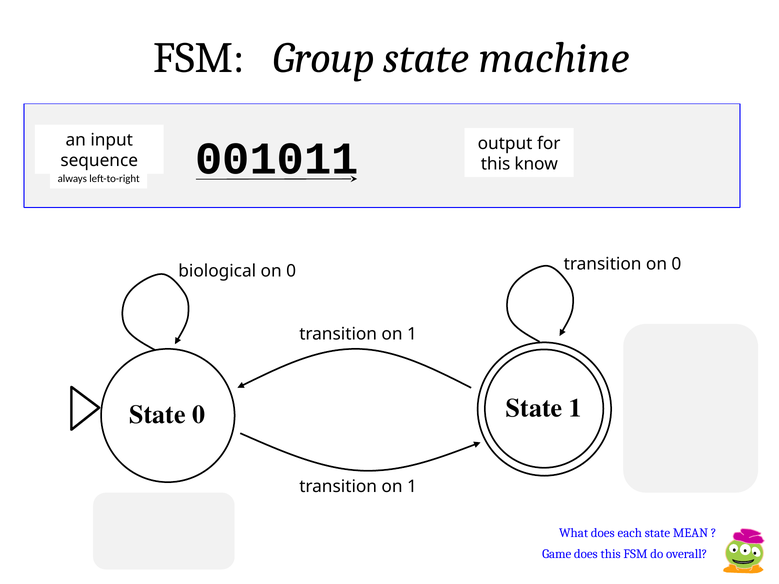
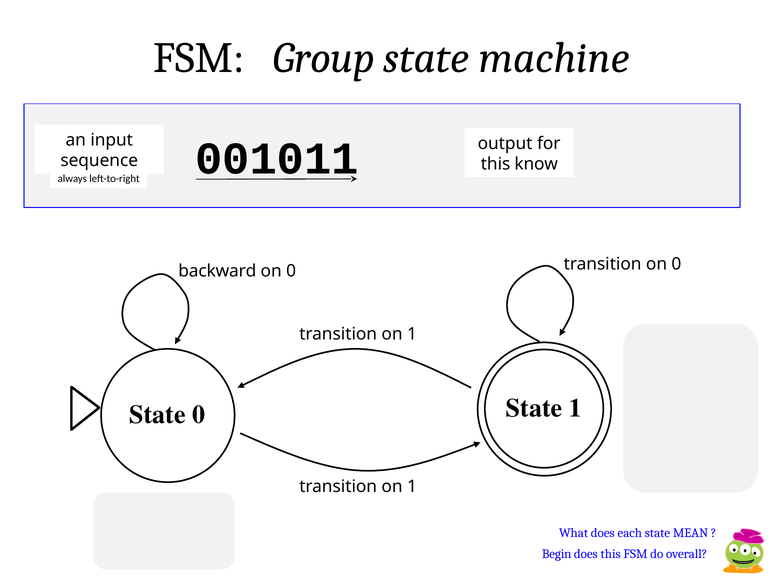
biological: biological -> backward (217, 271)
Game: Game -> Begin (557, 554)
